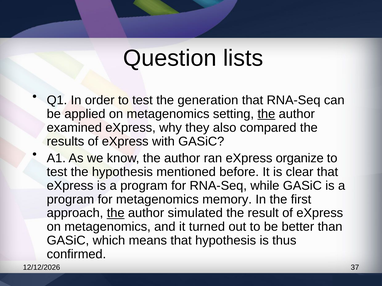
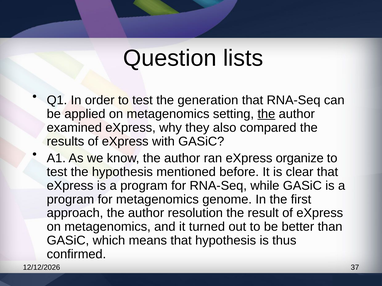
memory: memory -> genome (227, 200)
the underline: present -> none (116, 213)
simulated: simulated -> resolution (195, 213)
